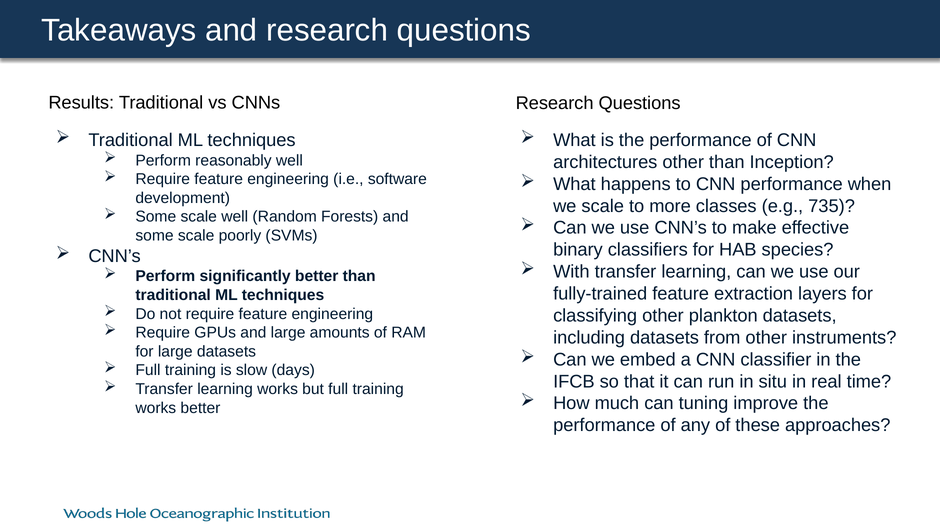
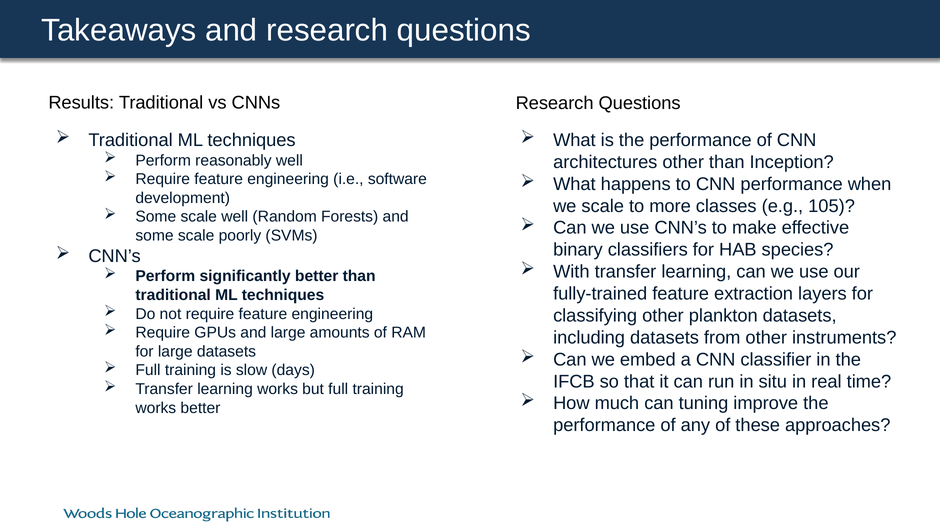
735: 735 -> 105 (832, 206)
